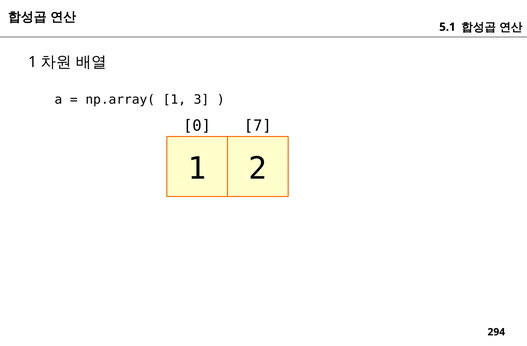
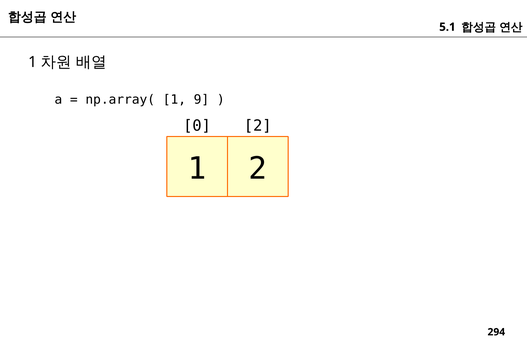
3: 3 -> 9 (201, 100)
0 7: 7 -> 2 (258, 126)
